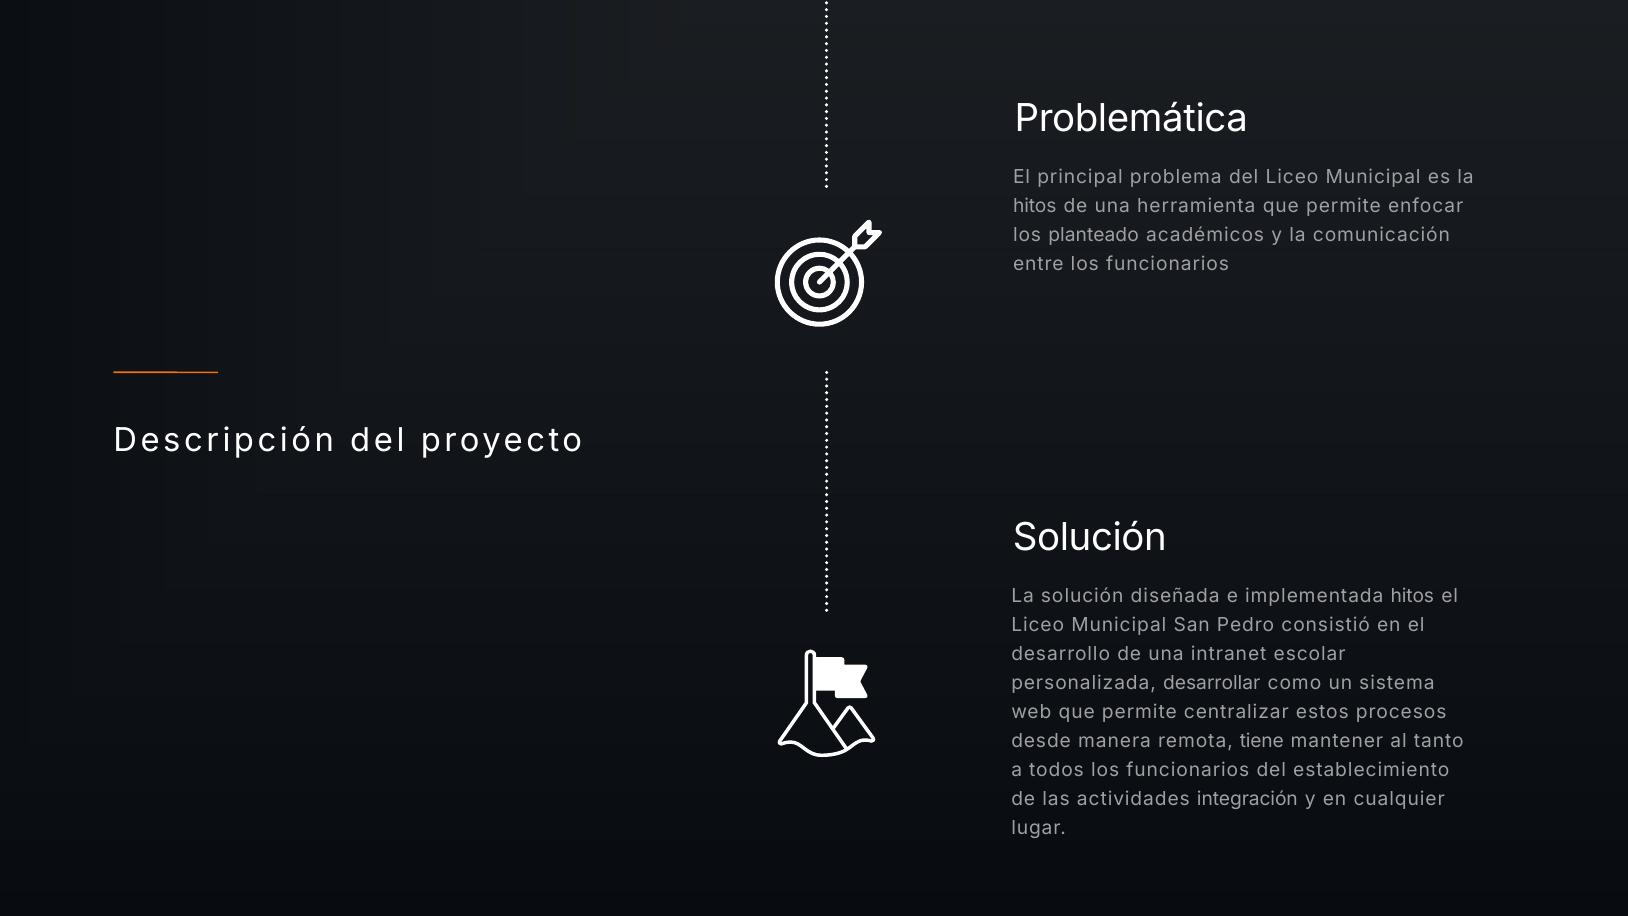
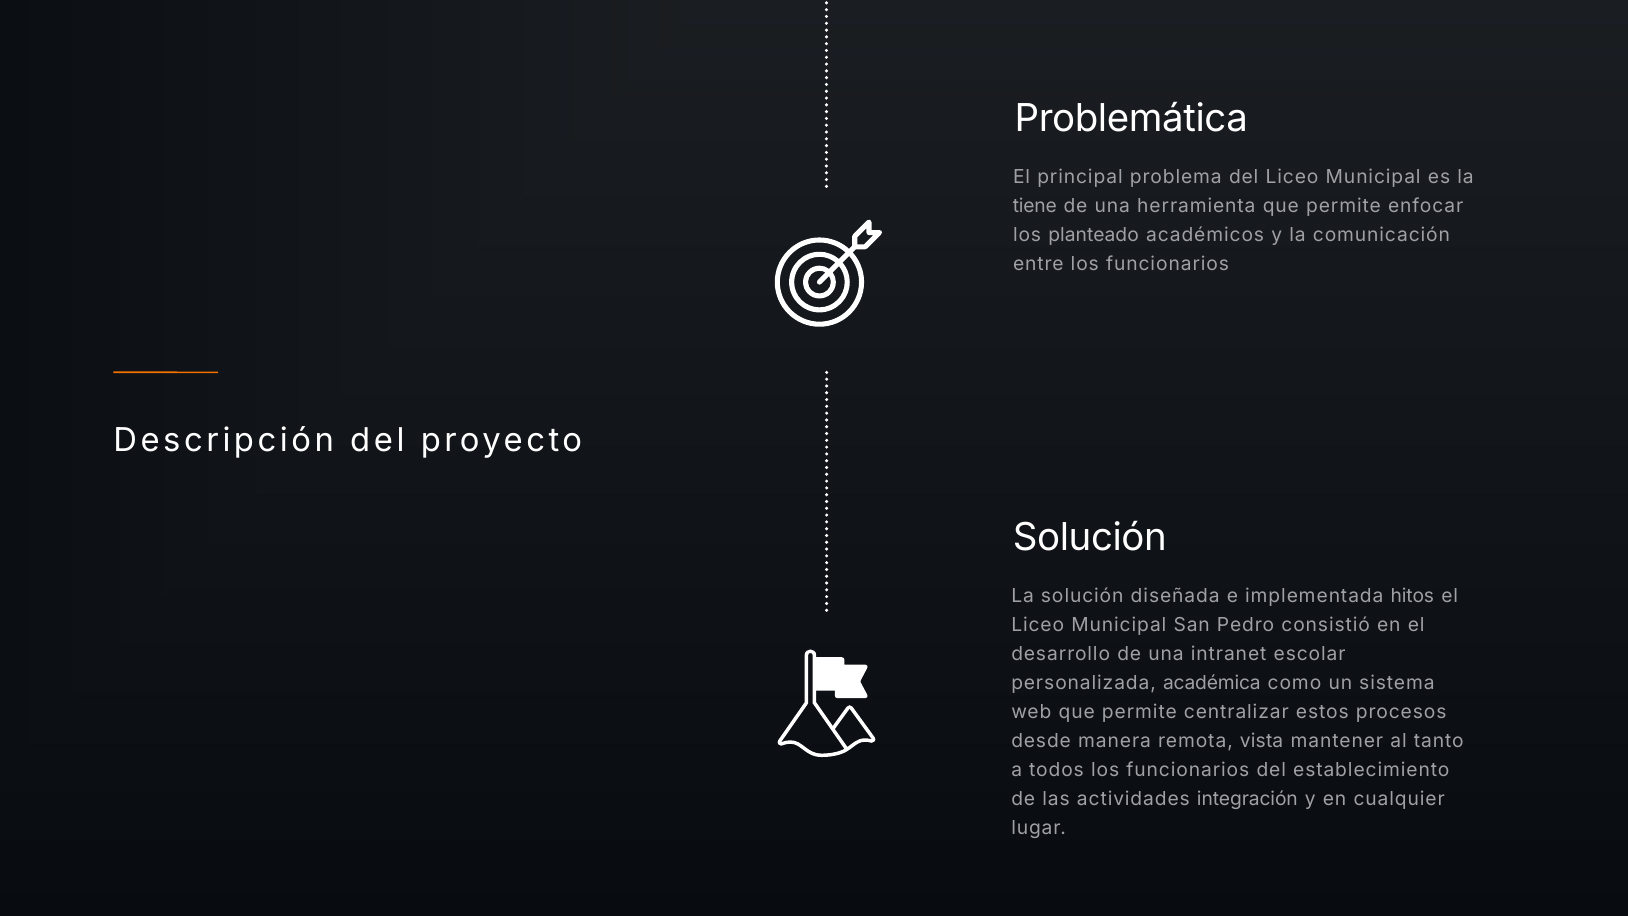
hitos: hitos -> tiene (1035, 206)
desarrollar: desarrollar -> académica (1212, 683)
tiene: tiene -> vista (1262, 741)
